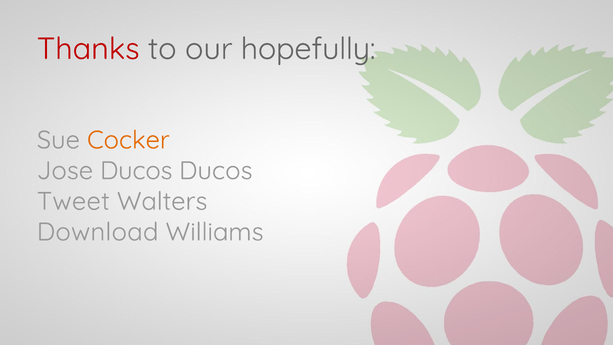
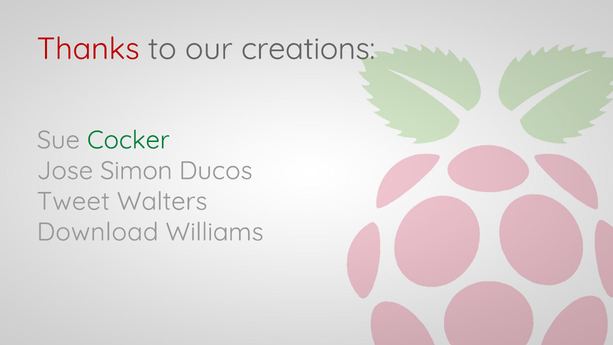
hopefully: hopefully -> creations (308, 49)
Cocker colour: orange -> green (128, 140)
Jose Ducos: Ducos -> Simon (136, 171)
